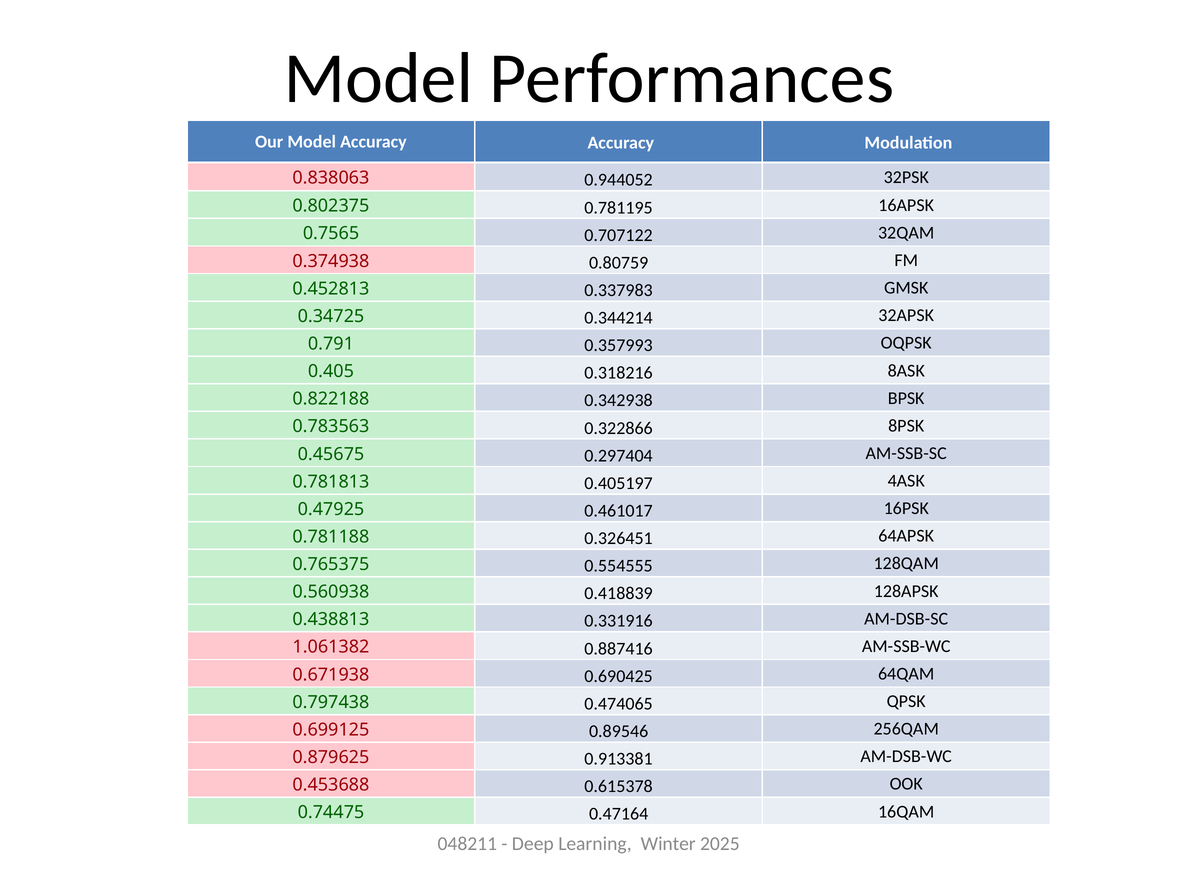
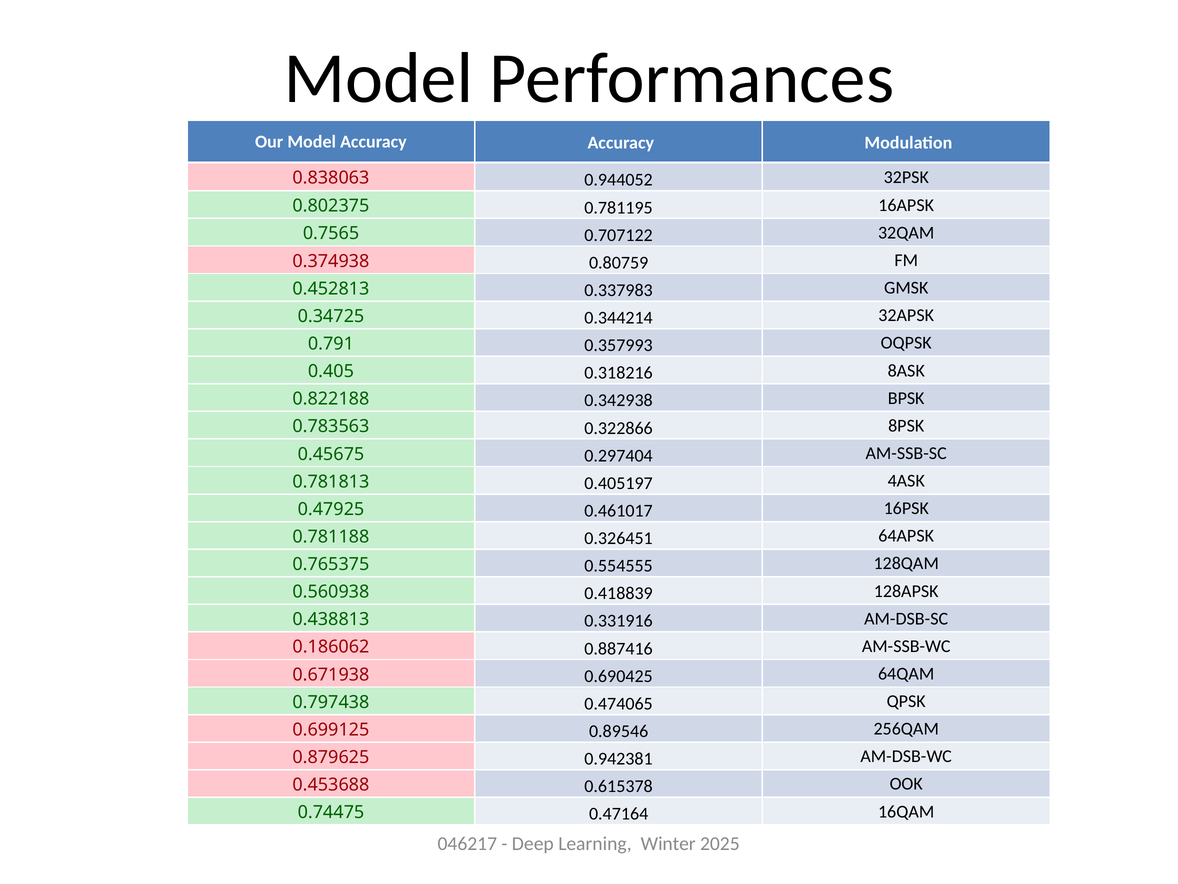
1.061382: 1.061382 -> 0.186062 (331, 647)
0.913381: 0.913381 -> 0.942381 (619, 758)
048211: 048211 -> 046217 (467, 844)
